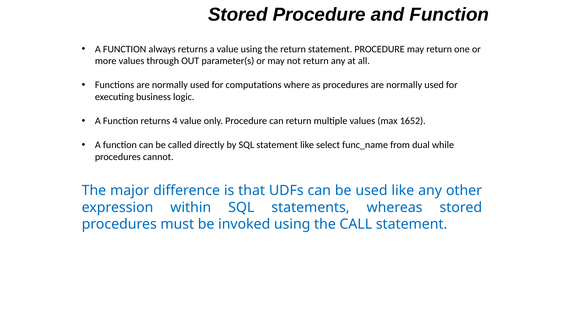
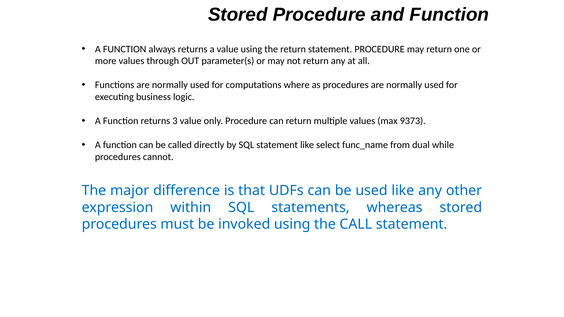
4: 4 -> 3 (175, 121)
1652: 1652 -> 9373 (413, 121)
